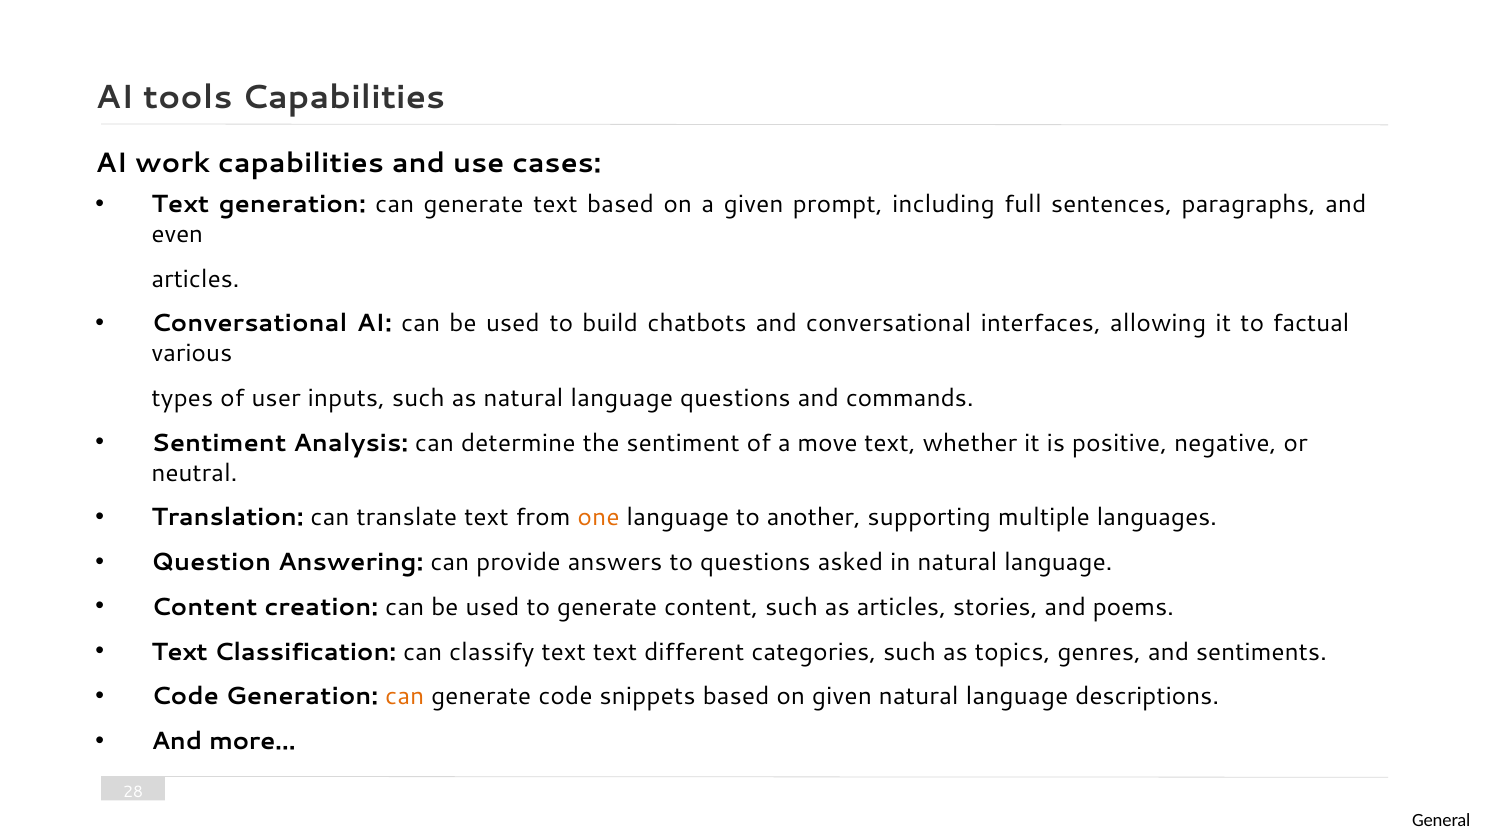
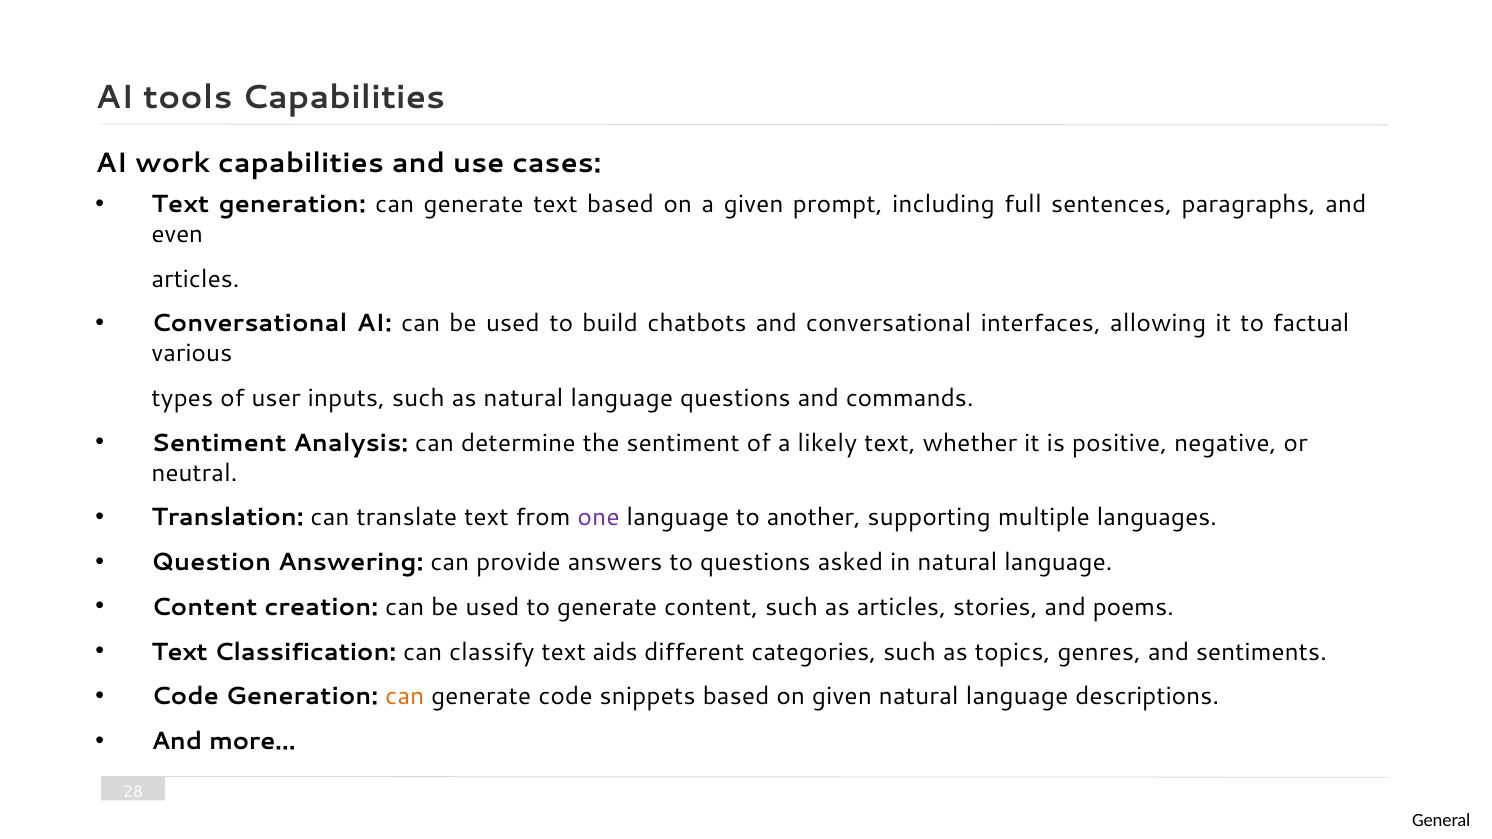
move: move -> likely (827, 443)
one colour: orange -> purple (599, 518)
text text: text -> aids (615, 652)
